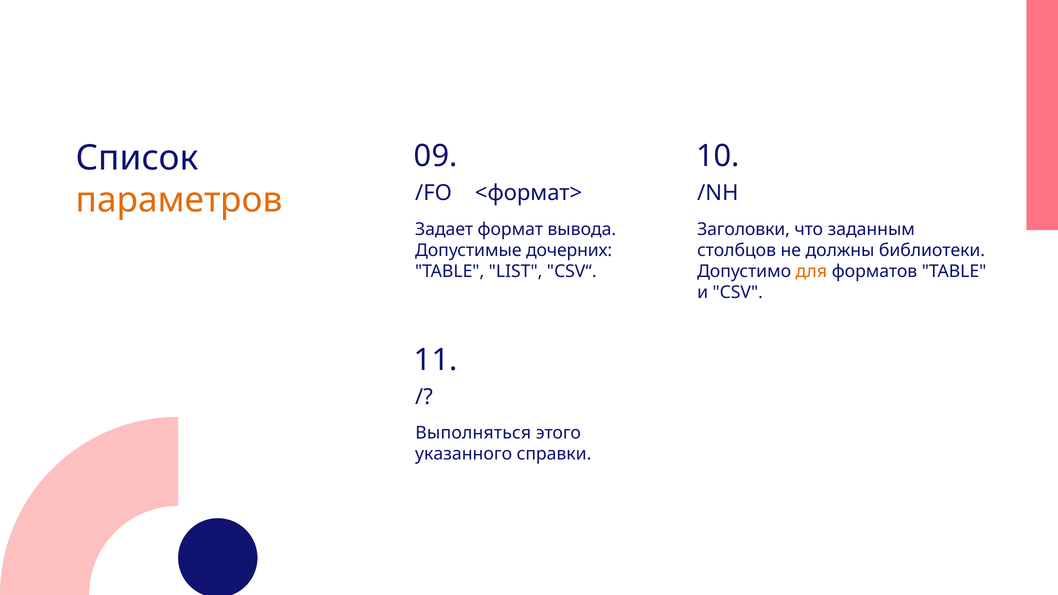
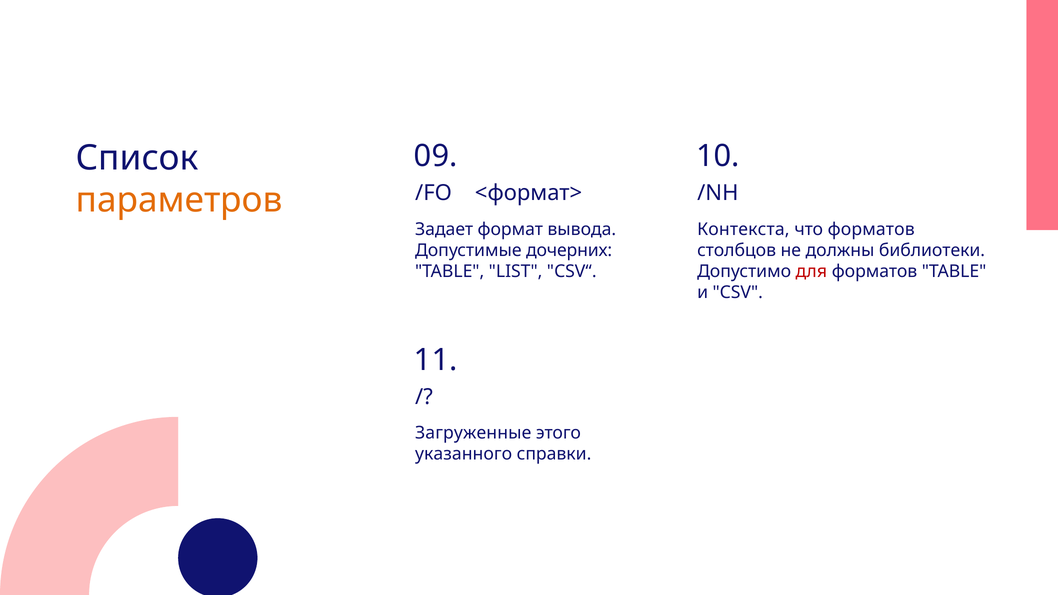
Заголовки: Заголовки -> Контекста (743, 229)
что заданным: заданным -> форматов (871, 229)
для colour: orange -> red (811, 272)
Выполняться: Выполняться -> Загруженные (473, 433)
